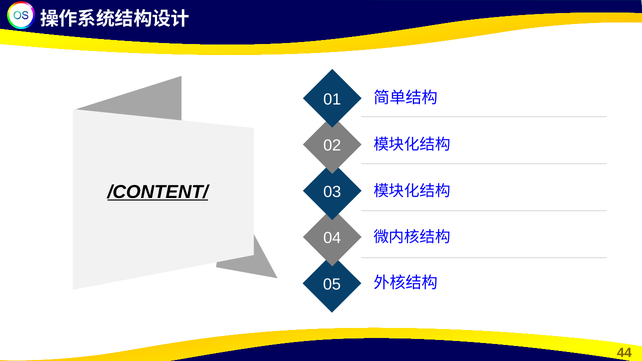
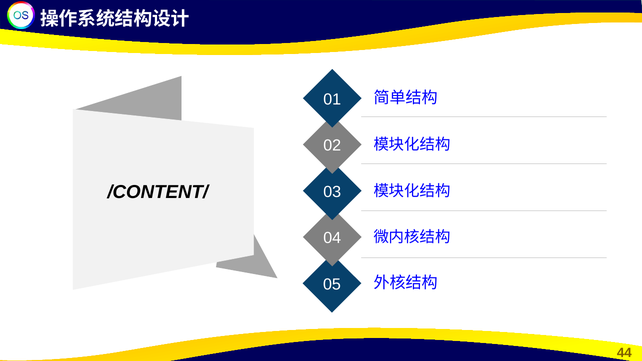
/CONTENT/ underline: present -> none (158, 192)
